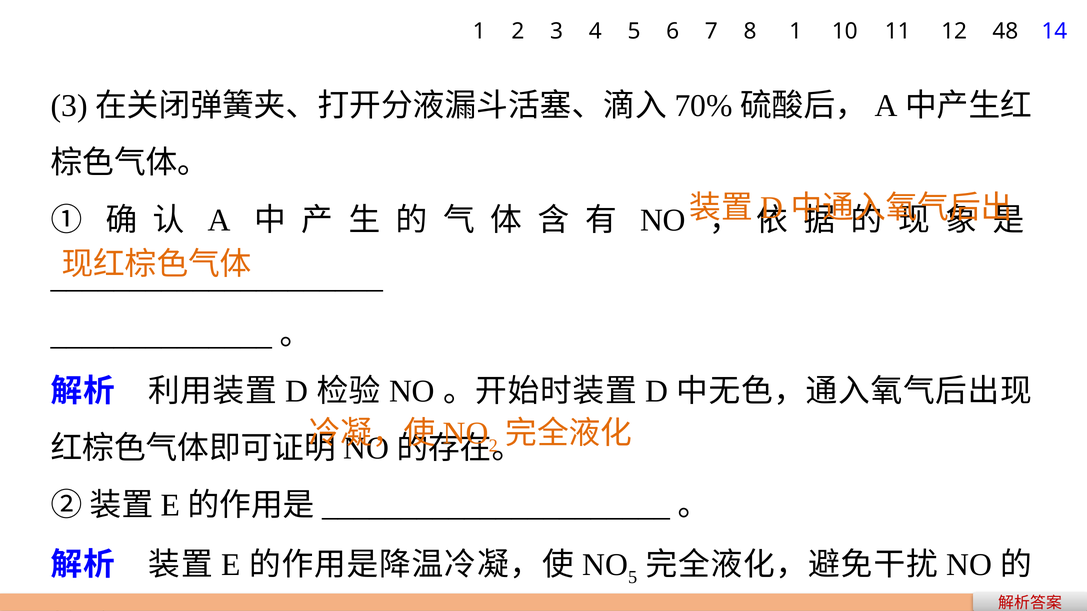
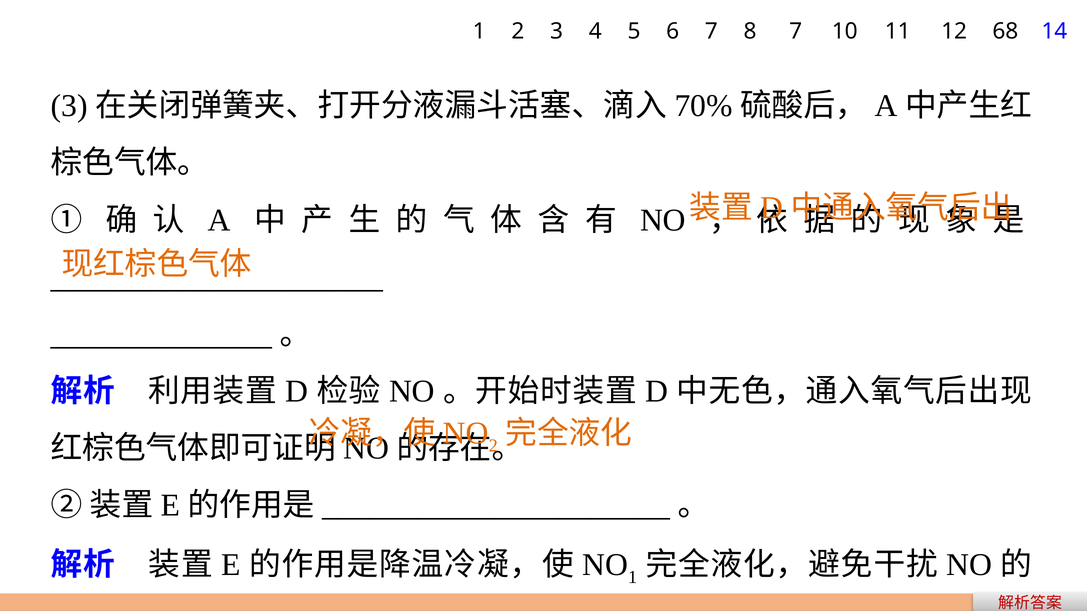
8 1: 1 -> 7 (796, 31)
48: 48 -> 68 (1005, 31)
5: 5 -> 1 (633, 578)
